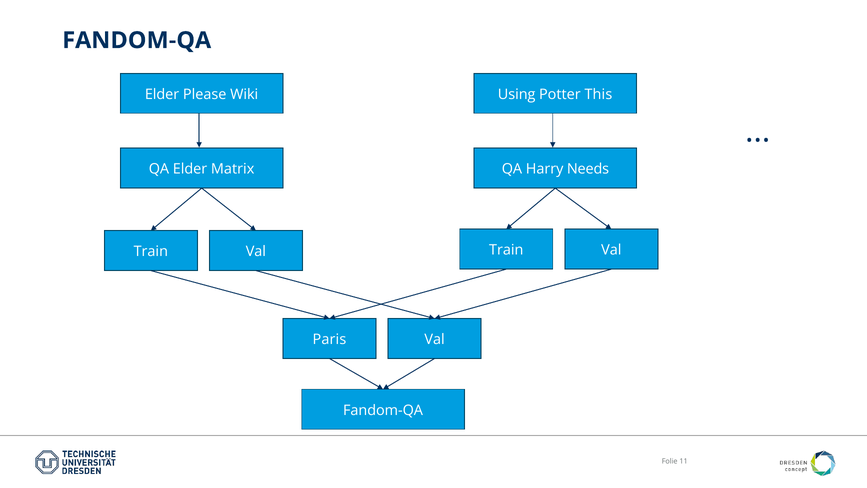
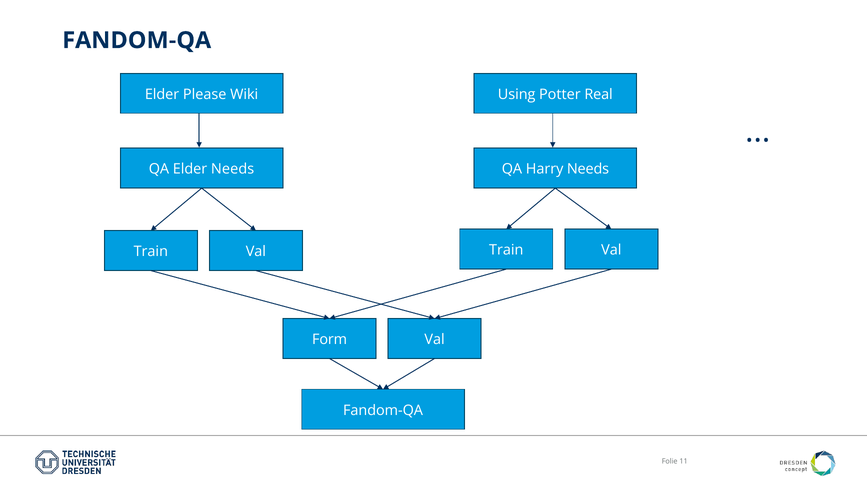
This: This -> Real (599, 94)
Elder Matrix: Matrix -> Needs (233, 169)
Paris: Paris -> Form (330, 339)
